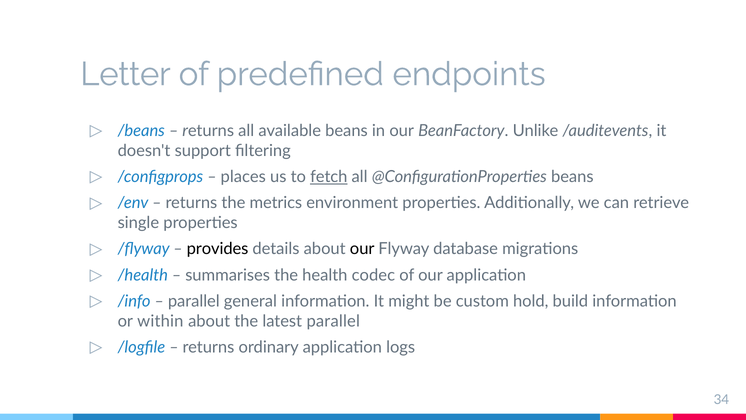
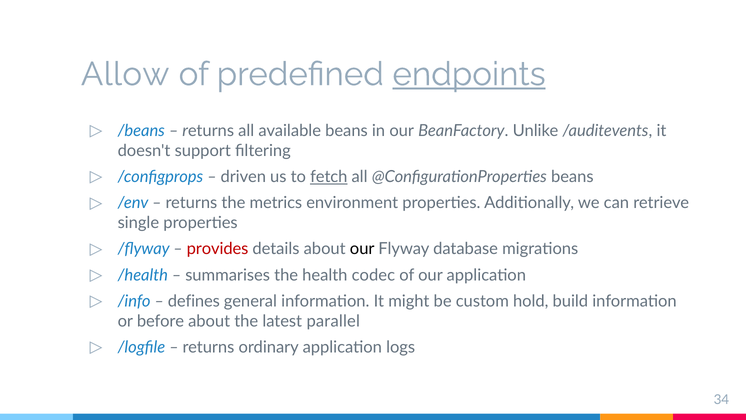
Letter: Letter -> Allow (125, 74)
endpoints underline: none -> present (469, 74)
places: places -> driven (243, 177)
provides colour: black -> red (218, 249)
parallel: parallel -> defines (194, 301)
within: within -> before (160, 321)
